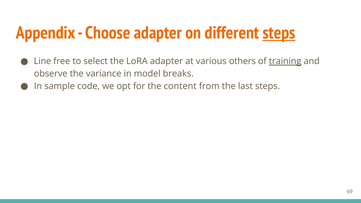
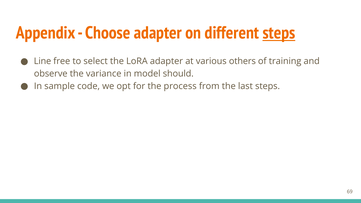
training underline: present -> none (285, 61)
breaks: breaks -> should (178, 74)
content: content -> process (180, 86)
